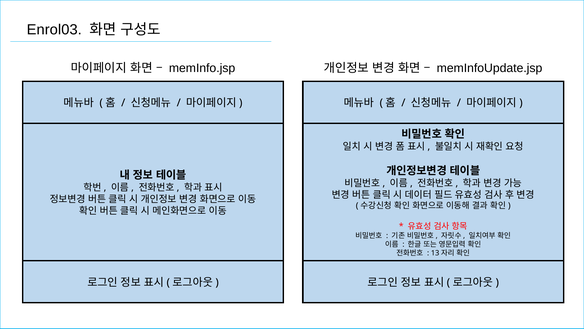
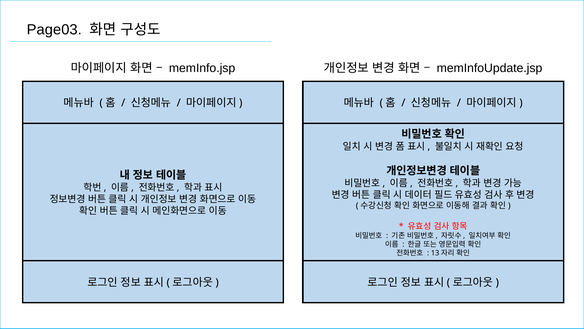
Enrol03: Enrol03 -> Page03 (54, 30)
